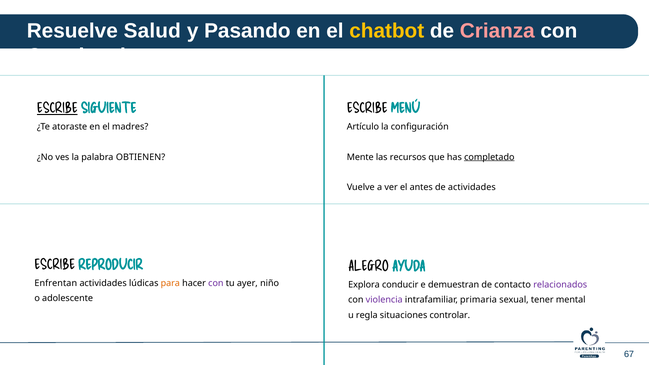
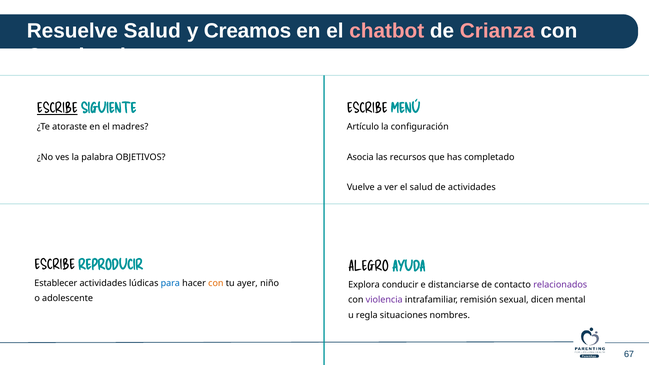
Pasando: Pasando -> Creamos (247, 31)
chatbot colour: yellow -> pink (387, 31)
OBTIENEN: OBTIENEN -> OBJETIVOS (141, 157)
Mente: Mente -> Asocia (360, 157)
completado underline: present -> none (489, 157)
el antes: antes -> salud (421, 187)
Enfrentan: Enfrentan -> Establecer (56, 283)
para colour: orange -> blue (170, 283)
con colour: purple -> orange (216, 283)
demuestran: demuestran -> distanciarse (454, 285)
primaria: primaria -> remisión (479, 300)
tener: tener -> dicen (542, 300)
controlar: controlar -> nombres (450, 315)
